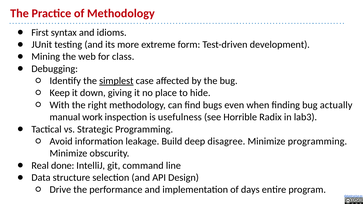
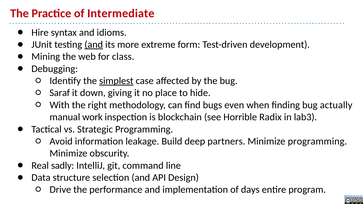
of Methodology: Methodology -> Intermediate (121, 13)
First: First -> Hire (40, 32)
and underline: none -> present (94, 45)
Keep: Keep -> Saraf (60, 93)
usefulness: usefulness -> blockchain (180, 117)
disagree: disagree -> partners (226, 141)
done: done -> sadly (63, 166)
